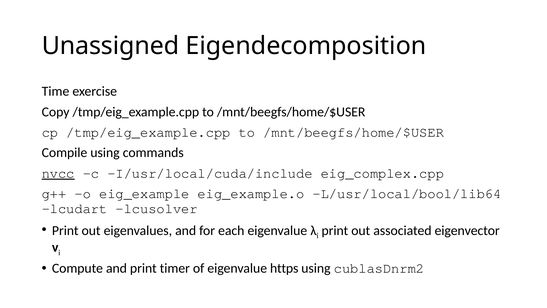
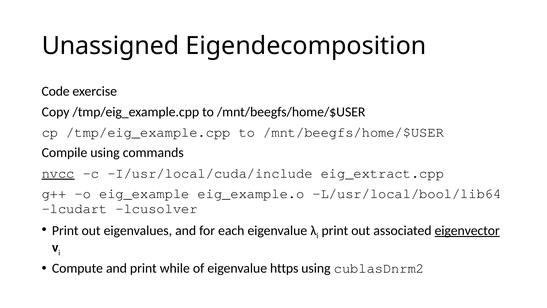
Time: Time -> Code (56, 91)
eig_complex.cpp: eig_complex.cpp -> eig_extract.cpp (382, 173)
eigenvector underline: none -> present (467, 230)
timer: timer -> while (175, 268)
